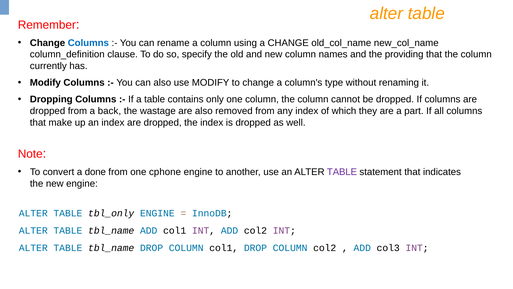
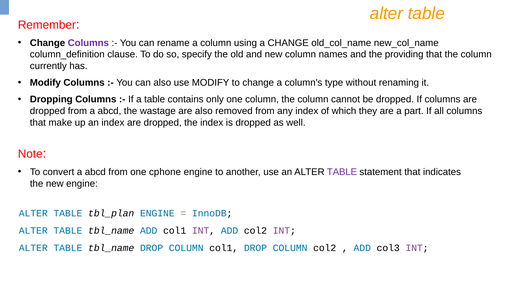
Columns colour: blue -> purple (88, 43)
from a back: back -> abcd (109, 111)
convert a done: done -> abcd (95, 172)
tbl_only: tbl_only -> tbl_plan (111, 213)
